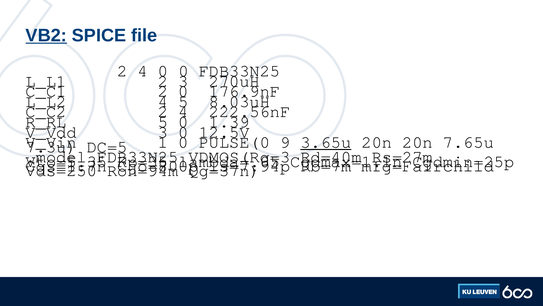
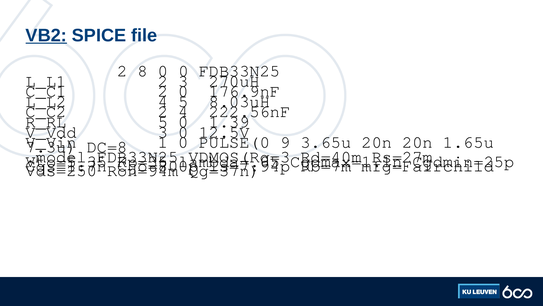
4: 4 -> 8 (143, 71)
3.65u underline: present -> none (326, 142)
7.65u: 7.65u -> 1.65u (468, 142)
DC=5: DC=5 -> DC=8 (107, 147)
